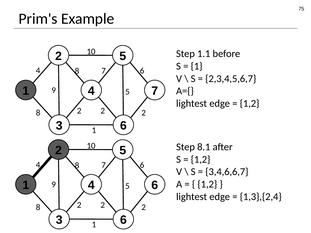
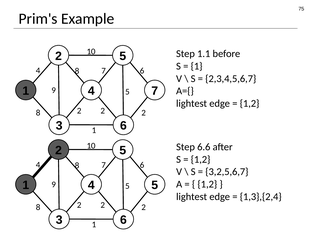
8.1: 8.1 -> 6.6 (204, 147)
3,4,6,6,7: 3,4,6,6,7 -> 3,2,5,6,7 (227, 172)
4 6: 6 -> 5 (155, 185)
